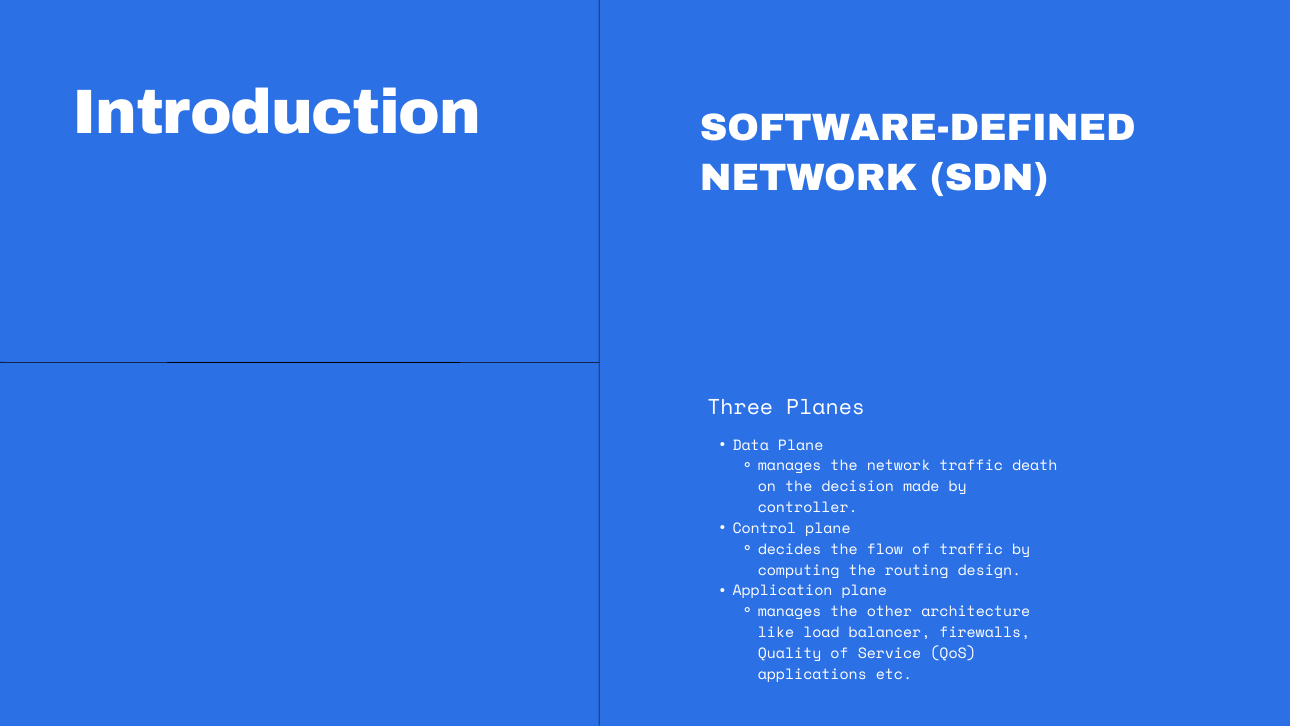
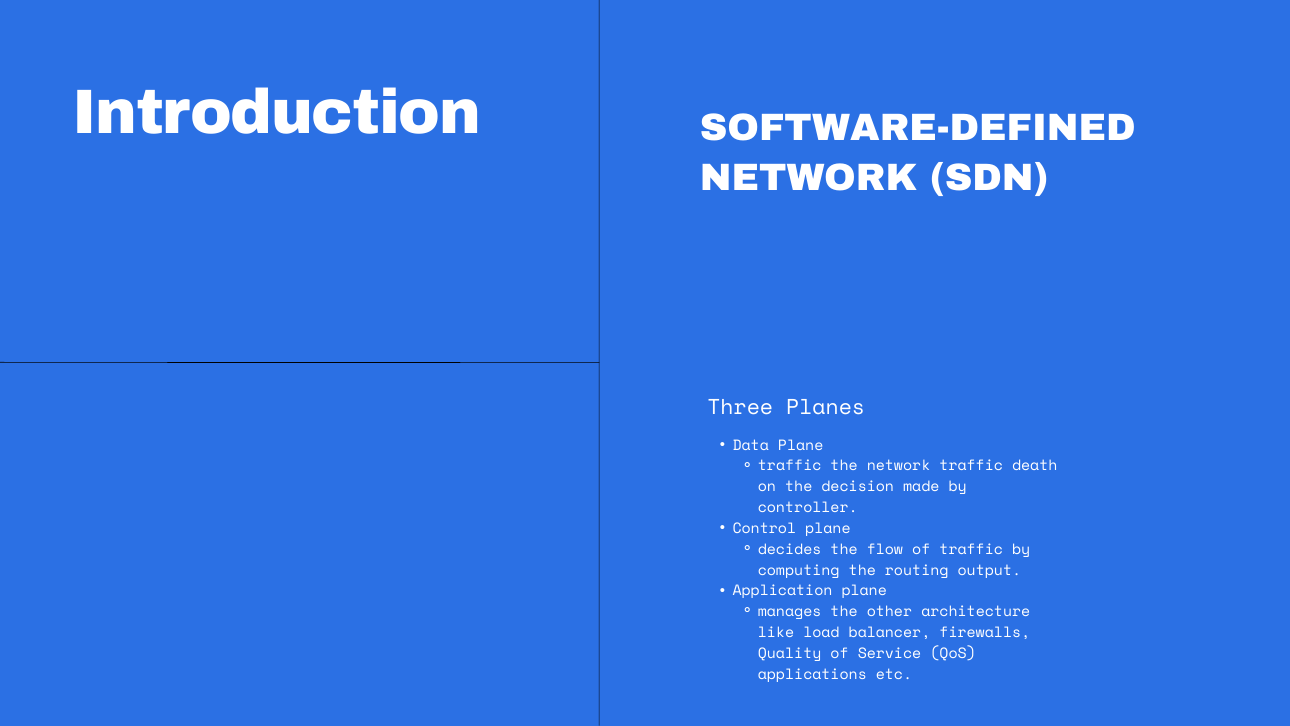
manages: manages -> traffic (790, 466)
design: design -> output (989, 570)
